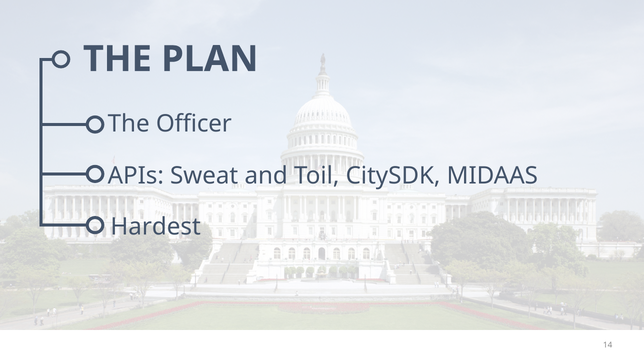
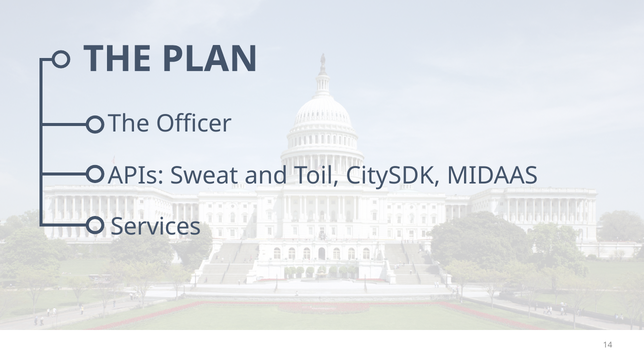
Hardest: Hardest -> Services (156, 227)
